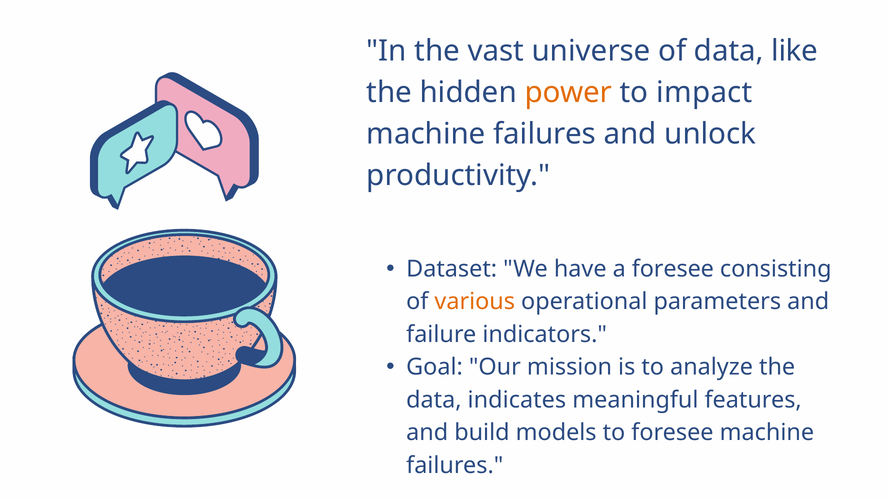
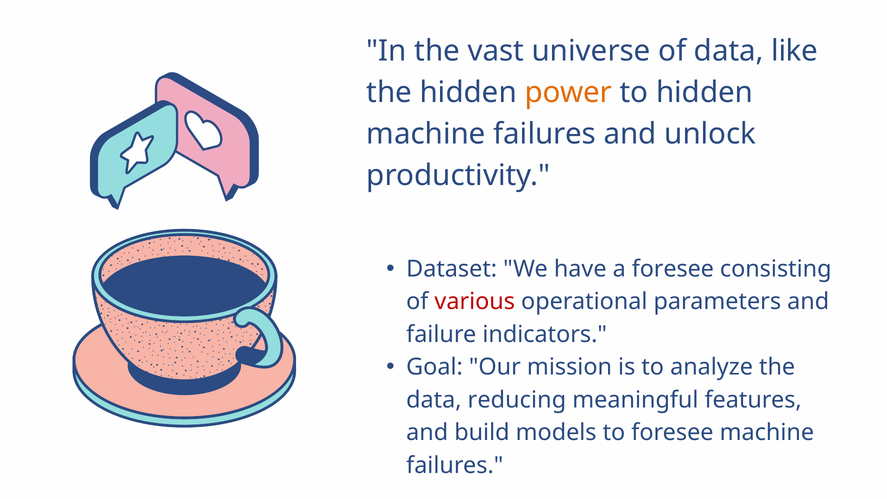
to impact: impact -> hidden (705, 93)
various colour: orange -> red (475, 302)
indicates: indicates -> reducing (517, 400)
